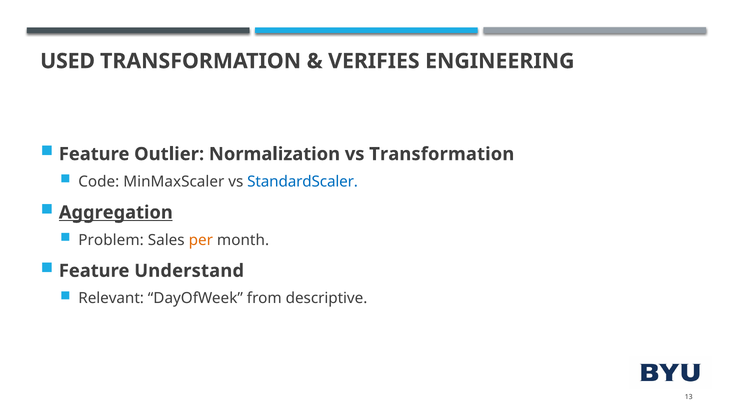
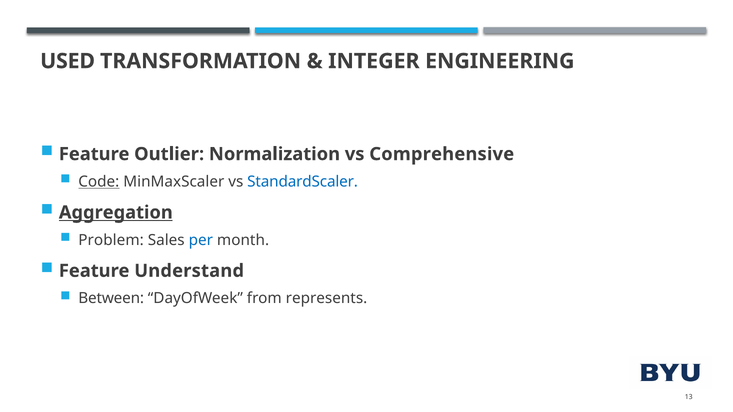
VERIFIES: VERIFIES -> INTEGER (374, 61)
vs Transformation: Transformation -> Comprehensive (442, 154)
Code underline: none -> present (99, 182)
per colour: orange -> blue (201, 240)
Relevant: Relevant -> Between (111, 299)
descriptive: descriptive -> represents (327, 299)
